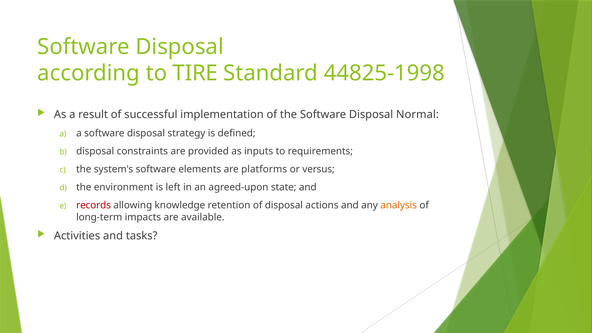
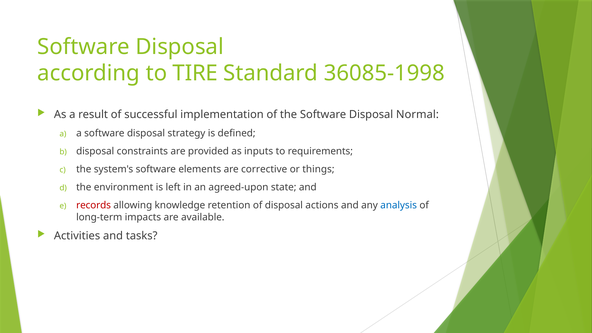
44825-1998: 44825-1998 -> 36085-1998 (384, 73)
platforms: platforms -> corrective (264, 169)
versus: versus -> things (318, 169)
analysis colour: orange -> blue (399, 205)
